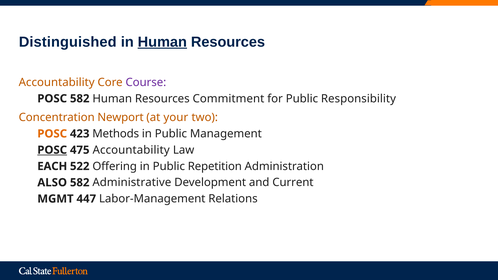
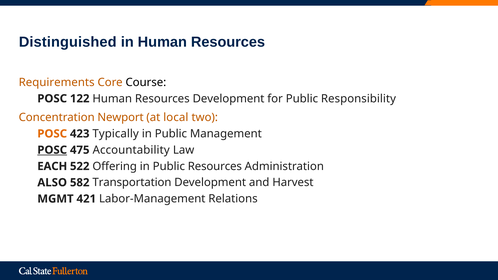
Human underline: present -> none (162, 42)
Accountability: Accountability -> Requirements (57, 82)
Course colour: purple -> black (146, 82)
POSC 582: 582 -> 122 (80, 99)
Resources Commitment: Commitment -> Development (229, 99)
your: your -> local (176, 118)
Methods: Methods -> Typically (116, 134)
Public Repetition: Repetition -> Resources (215, 166)
Administrative: Administrative -> Transportation (132, 183)
Current: Current -> Harvest (293, 183)
447: 447 -> 421 (86, 199)
